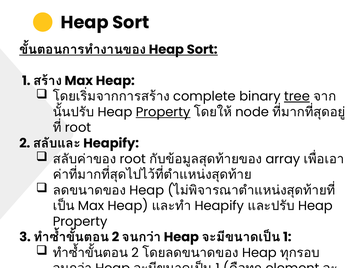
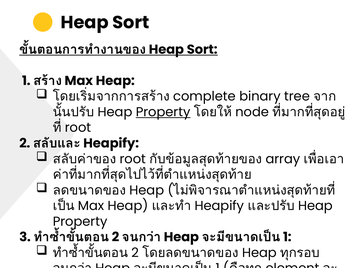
tree underline: present -> none (297, 97)
